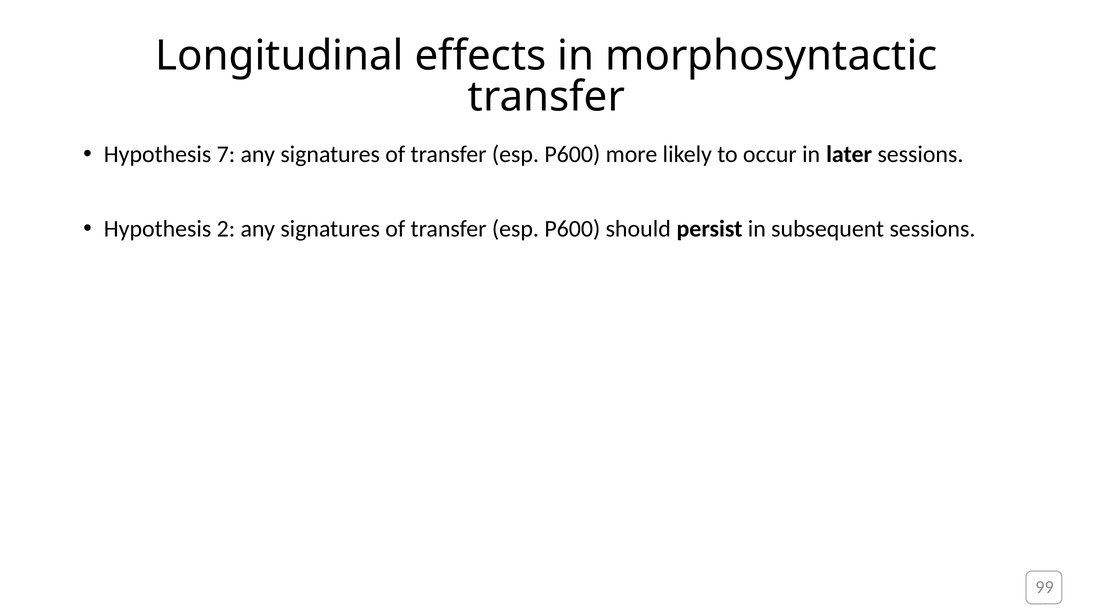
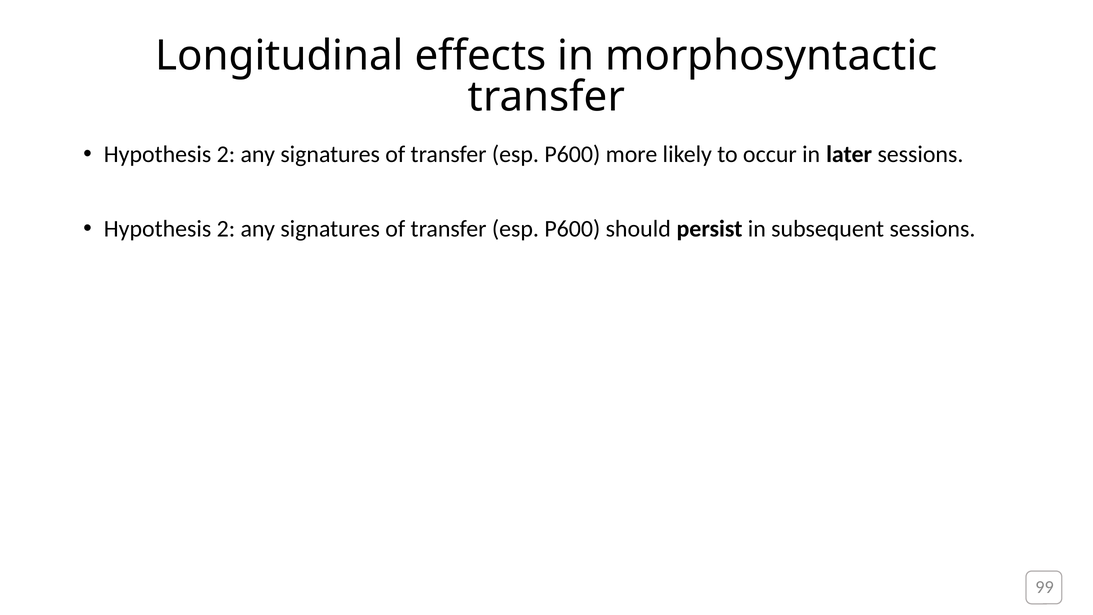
7: 7 -> 2 (226, 154)
